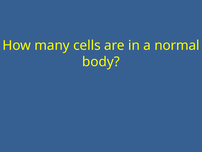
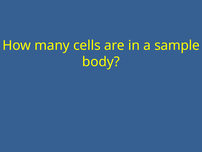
normal: normal -> sample (177, 45)
